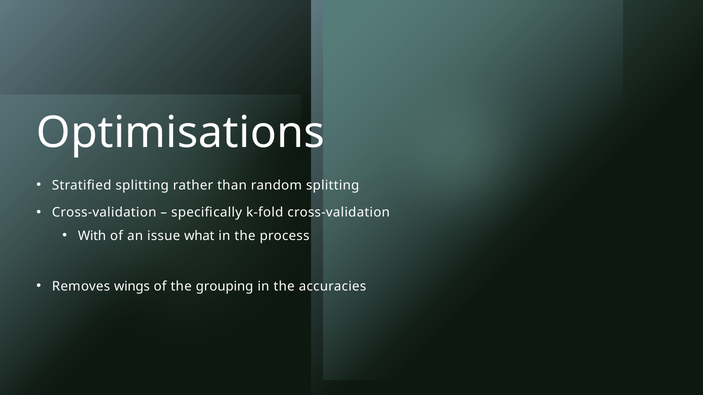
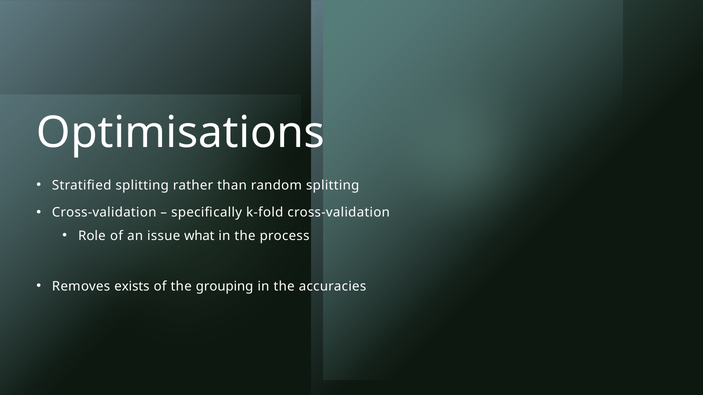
With: With -> Role (92, 236)
wings: wings -> exists (132, 287)
